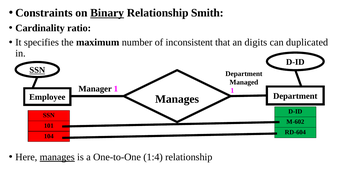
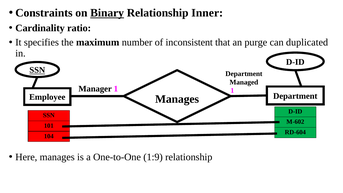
Smith: Smith -> Inner (207, 13)
digits: digits -> purge (256, 42)
manages underline: present -> none (57, 157)
1:4: 1:4 -> 1:9 (153, 157)
